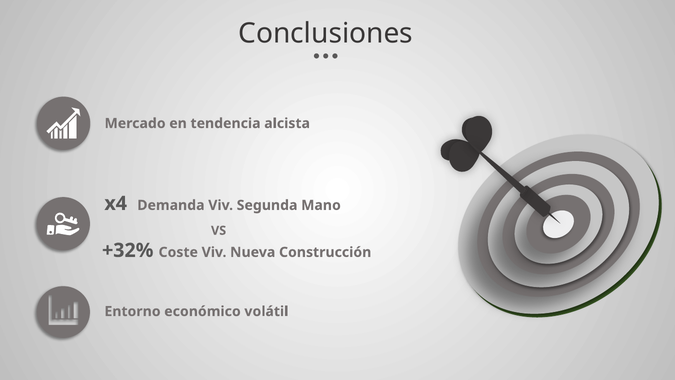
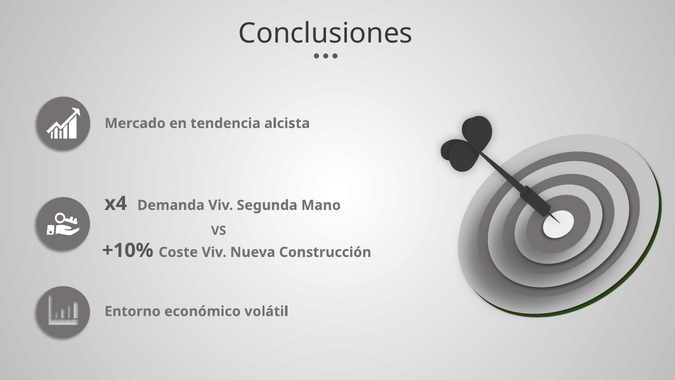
+32%: +32% -> +10% (128, 250)
